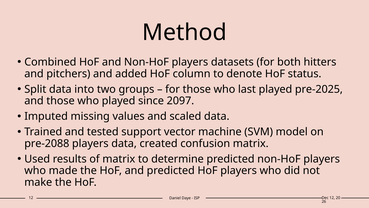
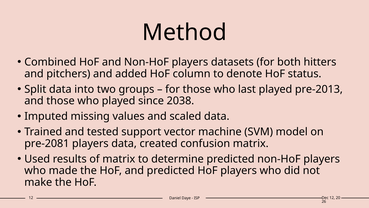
pre-2025: pre-2025 -> pre-2013 (319, 89)
2097: 2097 -> 2038 (180, 101)
pre-2088: pre-2088 -> pre-2081 (47, 143)
